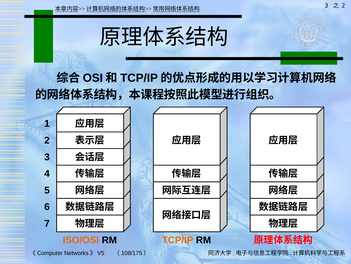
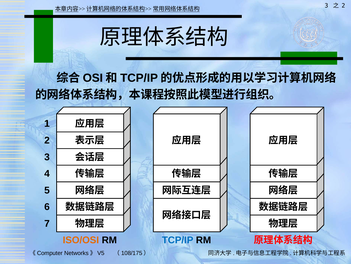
TCP/IP colour: orange -> blue (178, 239)
